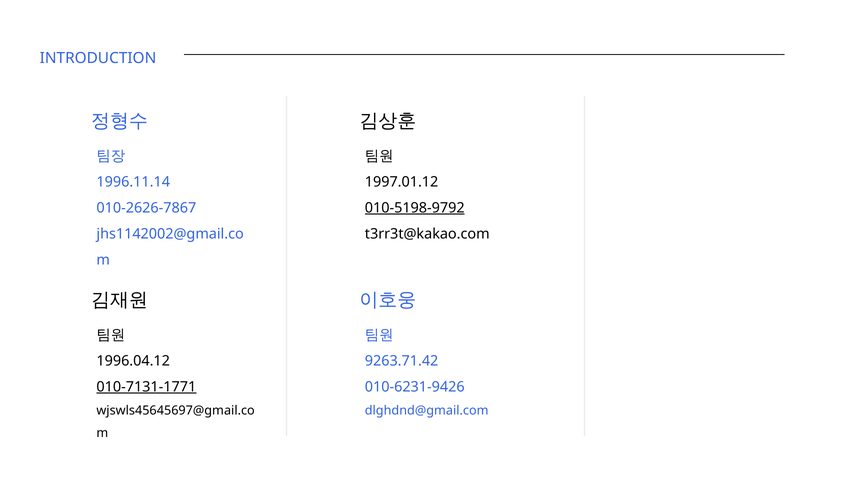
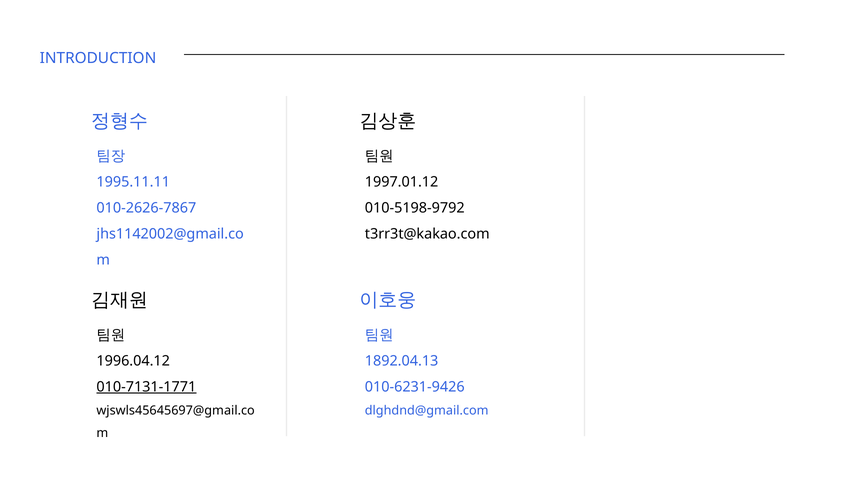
1996.11.14: 1996.11.14 -> 1995.11.11 (133, 182)
010-5198-9792 underline: present -> none (415, 208)
9263.71.42: 9263.71.42 -> 1892.04.13 (402, 361)
